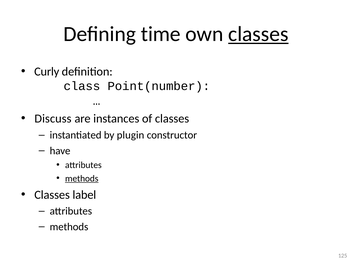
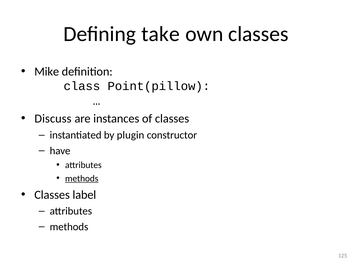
time: time -> take (161, 34)
classes underline: present -> none (258, 34)
Curly: Curly -> Mike (47, 72)
Point(number: Point(number -> Point(pillow (159, 86)
